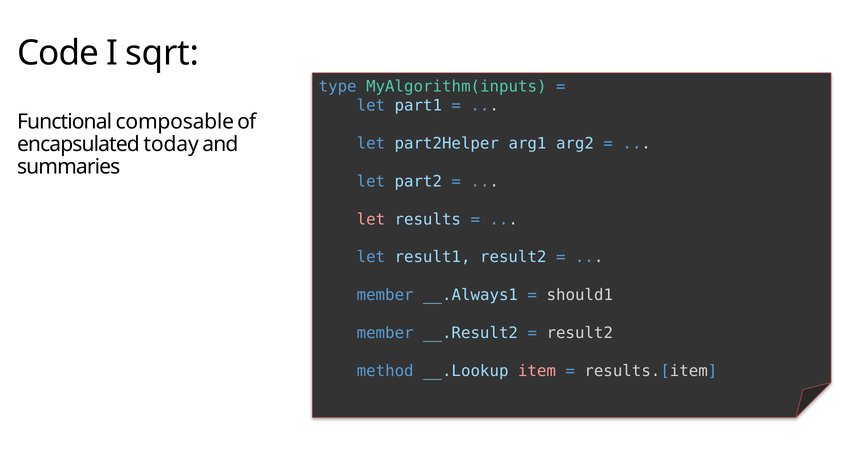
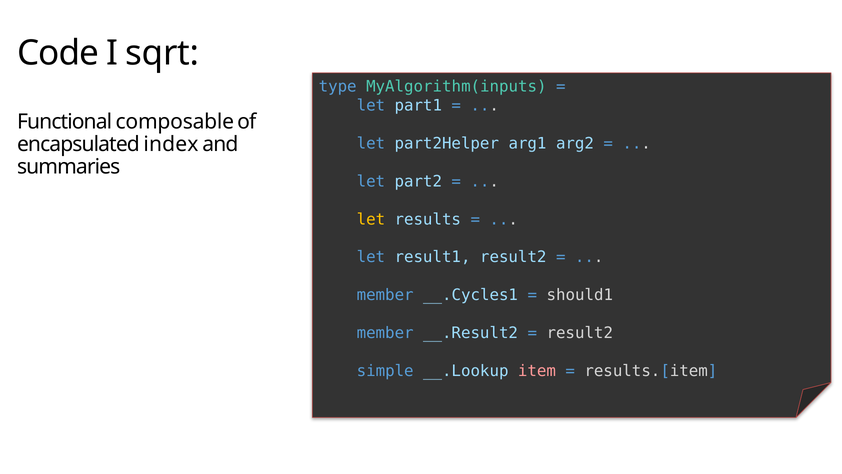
today: today -> index (171, 144)
let colour: pink -> yellow (371, 219)
__.Always1: __.Always1 -> __.Cycles1 (471, 295)
method: method -> simple (385, 371)
